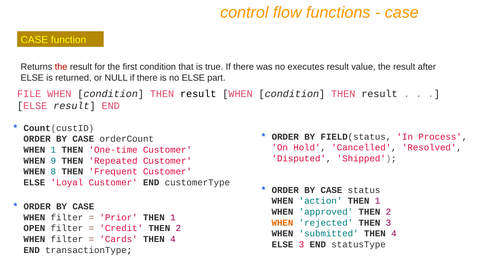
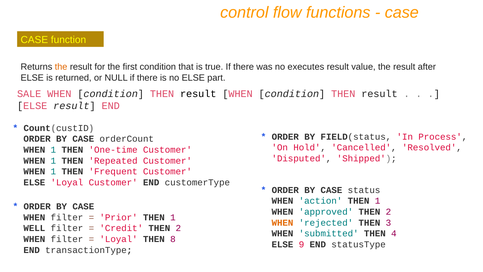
the colour: red -> orange (61, 67)
FILE: FILE -> SALE (29, 94)
9: 9 -> 1 (53, 161)
8: 8 -> 1 (53, 171)
OPEN: OPEN -> WELL (34, 228)
Cards: Cards -> Loyal (119, 239)
4: 4 -> 8 (173, 239)
ELSE 3: 3 -> 9 (301, 244)
